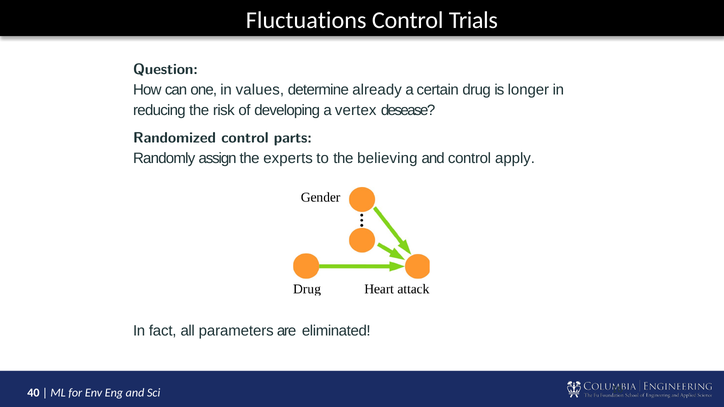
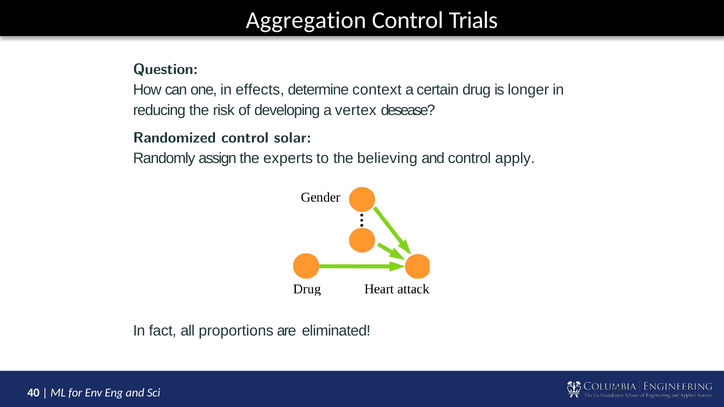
Fluctuations: Fluctuations -> Aggregation (306, 21)
values: values -> effects (260, 90)
already: already -> context (377, 90)
parts: parts -> solar (293, 138)
parameters: parameters -> proportions (236, 331)
